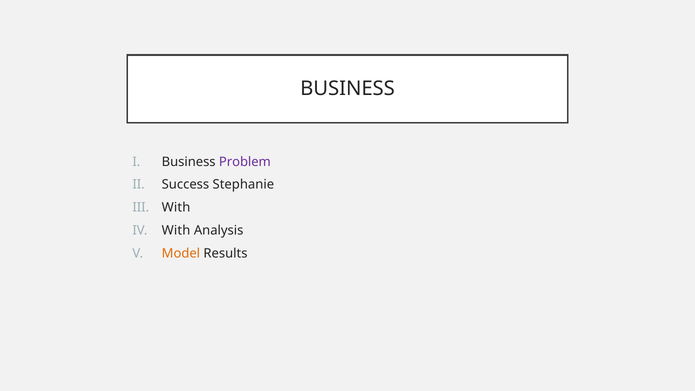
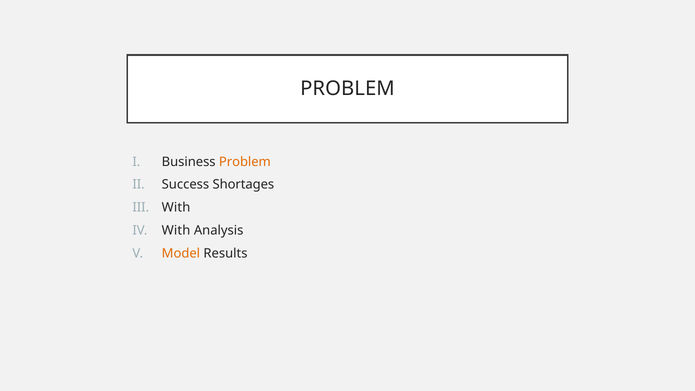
BUSINESS: BUSINESS -> PROBLEM (347, 89)
Problem colour: purple -> orange (245, 162)
Stephanie: Stephanie -> Shortages (243, 185)
